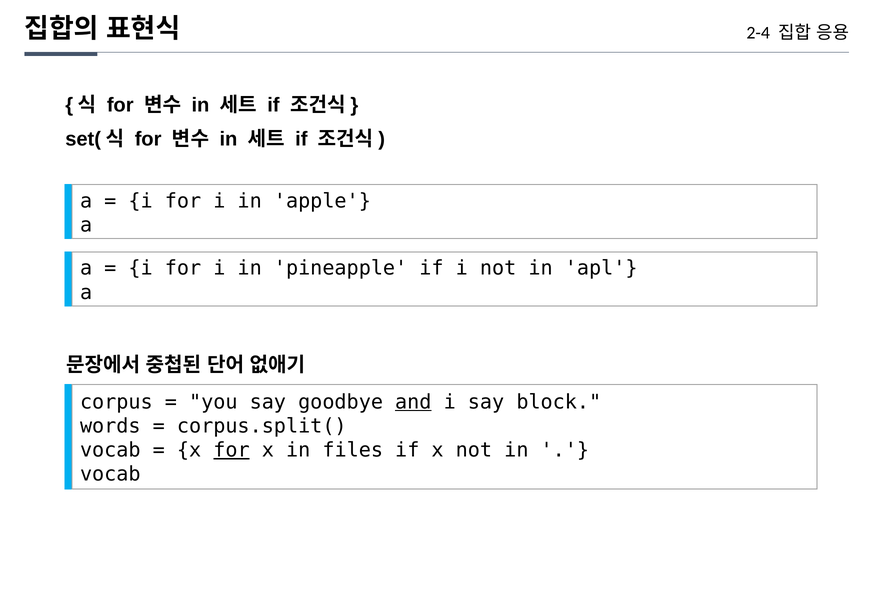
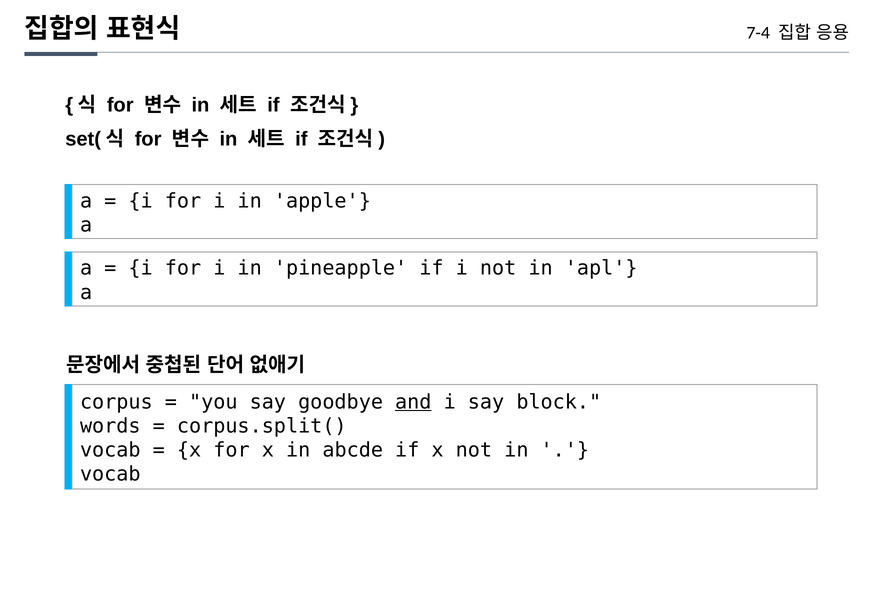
2-4: 2-4 -> 7-4 (758, 33)
for underline: present -> none (231, 450)
files: files -> abcde (353, 450)
